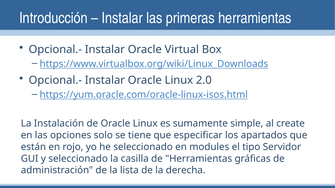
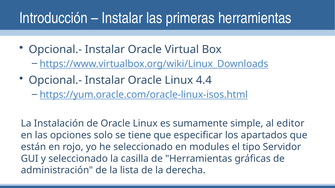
2.0: 2.0 -> 4.4 (204, 80)
create: create -> editor (290, 124)
